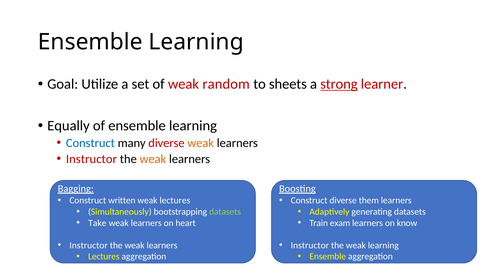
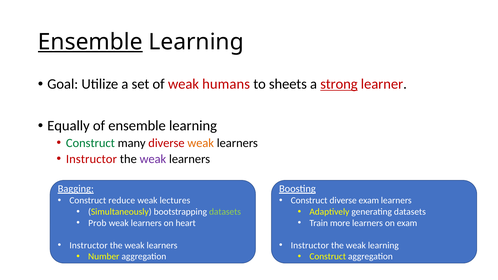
Ensemble underline: none -> present (90, 42)
random: random -> humans (226, 84)
Construct colour: blue -> green (90, 143)
weak colour: orange -> purple (153, 159)
written: written -> reduce (122, 201)
diverse them: them -> exam (369, 201)
Take: Take -> Prob (97, 223)
exam: exam -> more (340, 223)
on know: know -> exam (407, 223)
Lectures: Lectures -> Number (104, 257)
Ensemble: Ensemble -> Construct (328, 257)
